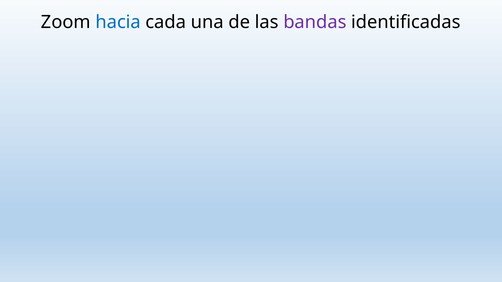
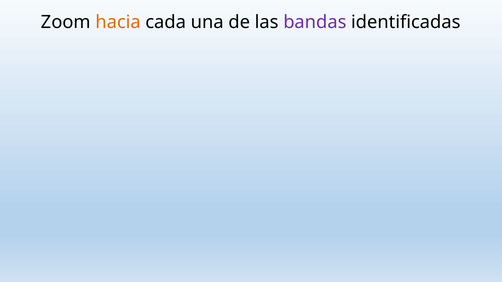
hacia colour: blue -> orange (118, 22)
